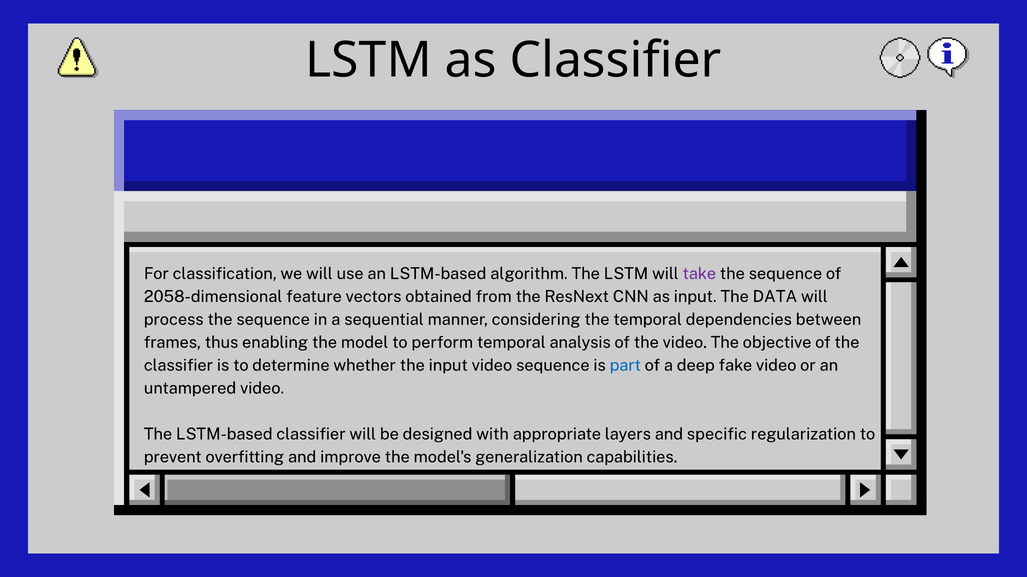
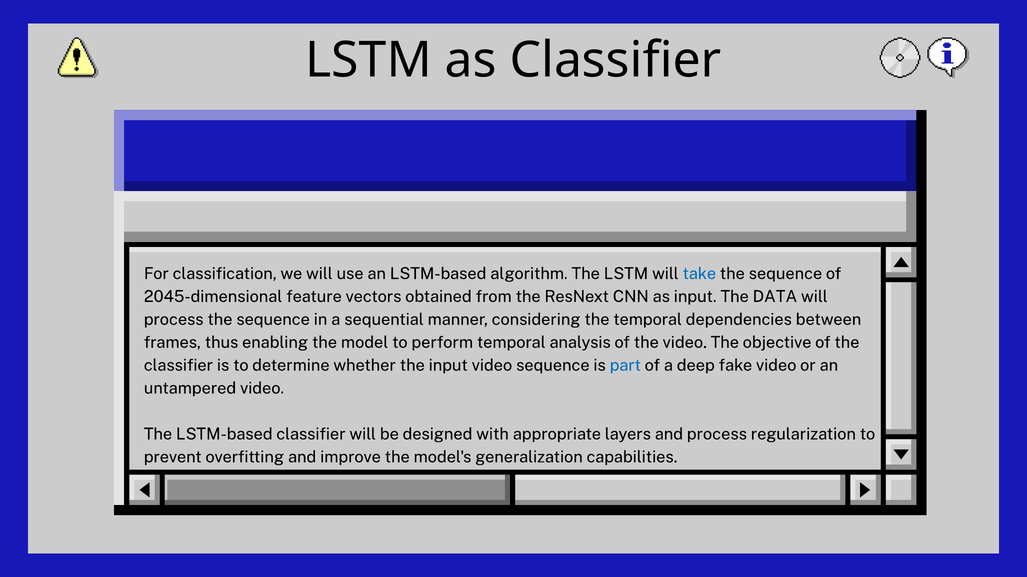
take colour: purple -> blue (699, 274)
2058-dimensional: 2058-dimensional -> 2045-dimensional (213, 297)
and specific: specific -> process (717, 435)
